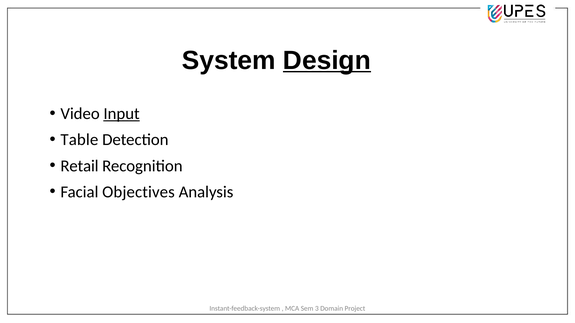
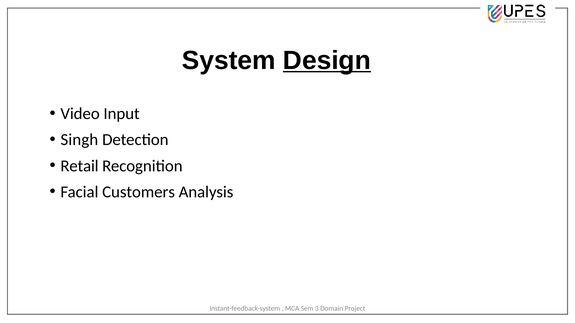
Input underline: present -> none (122, 114)
Table: Table -> Singh (79, 140)
Objectives: Objectives -> Customers (139, 192)
